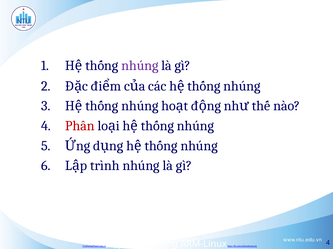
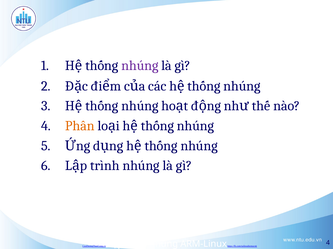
Phân colour: red -> orange (80, 126)
